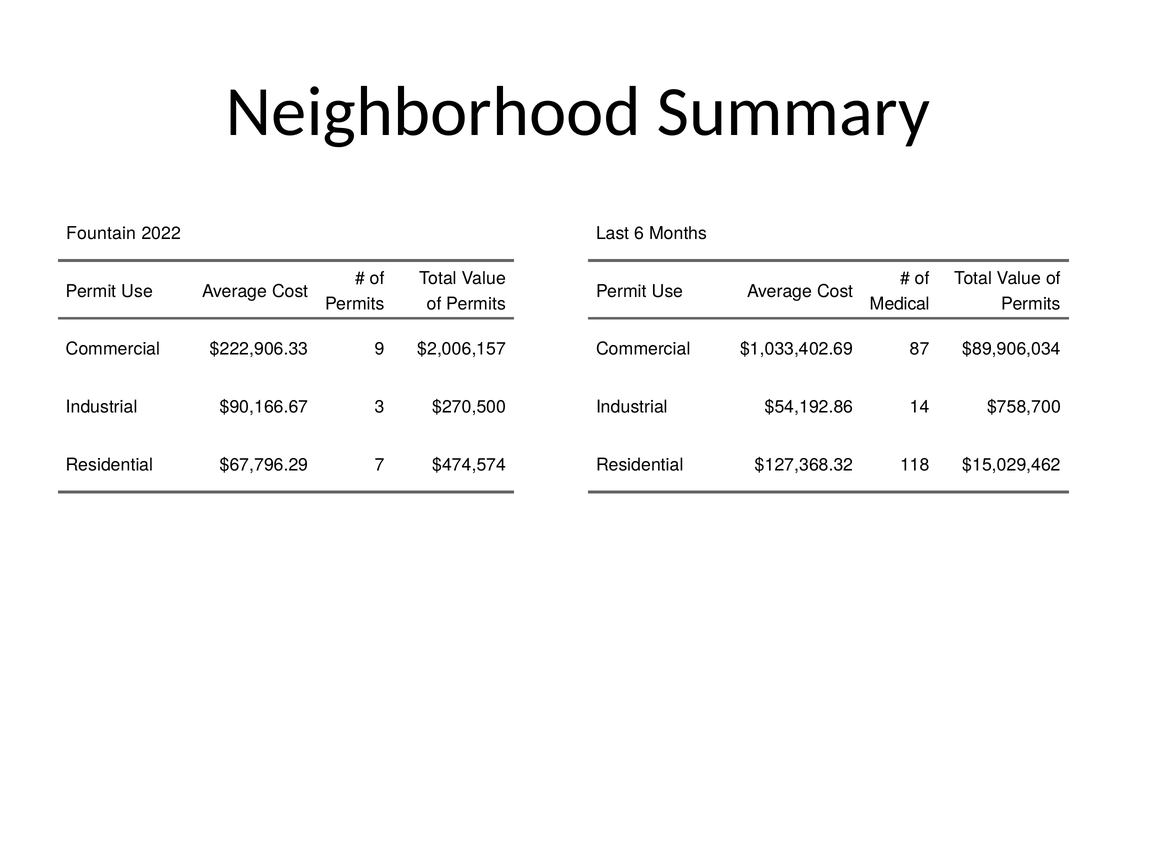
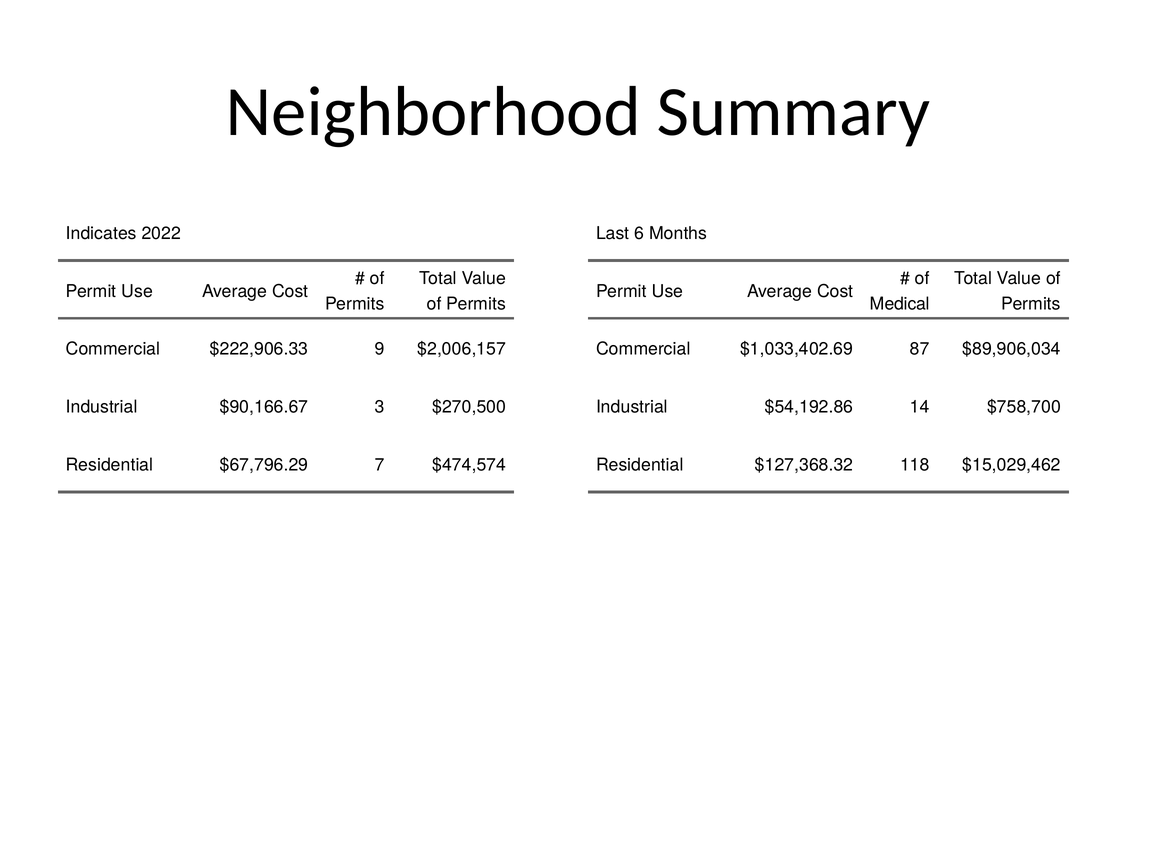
Fountain: Fountain -> Indicates (101, 233)
